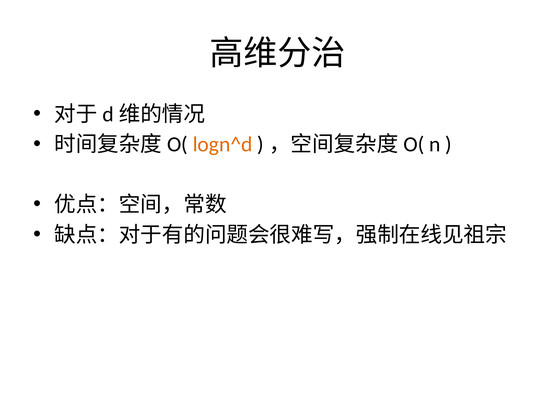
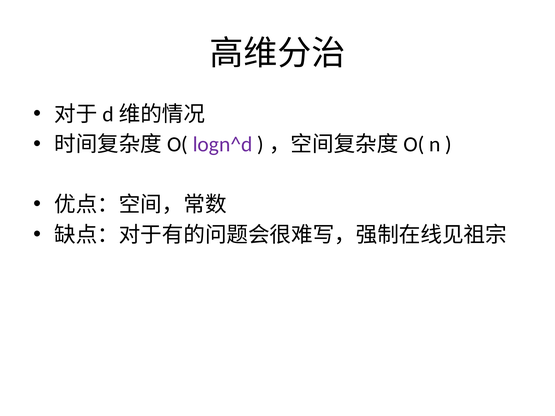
logn^d colour: orange -> purple (223, 144)
